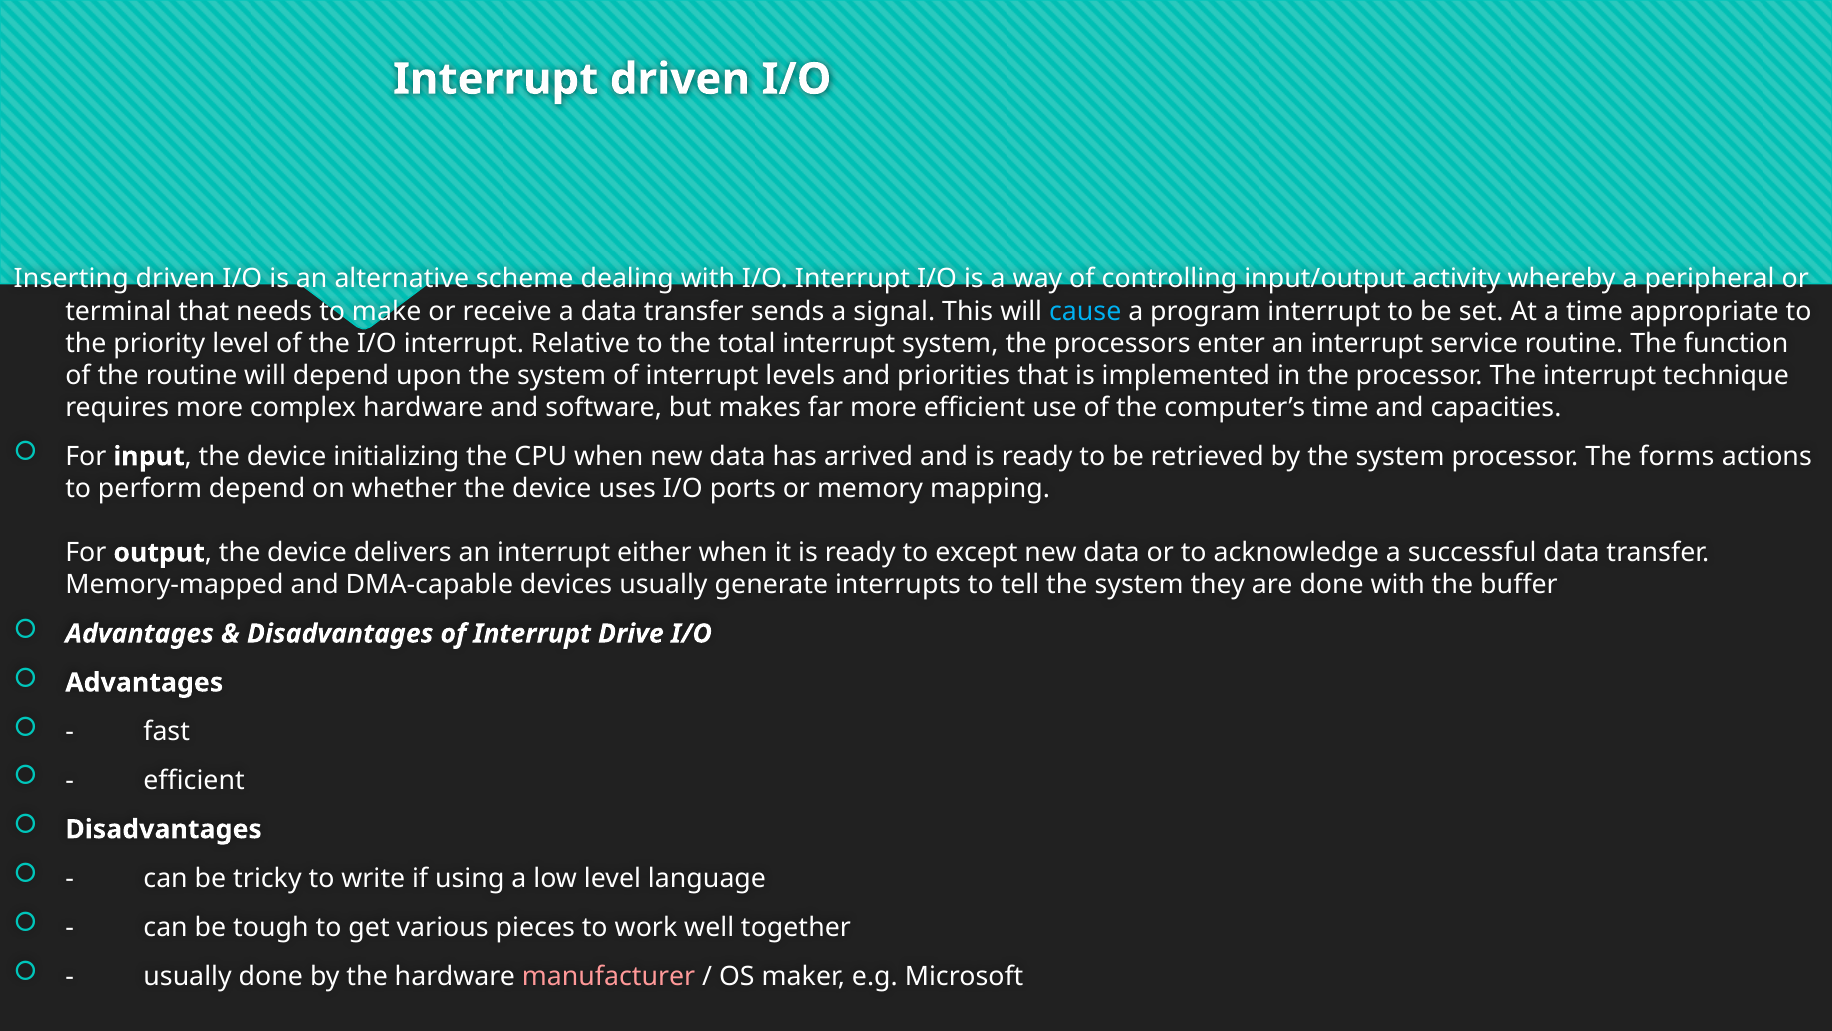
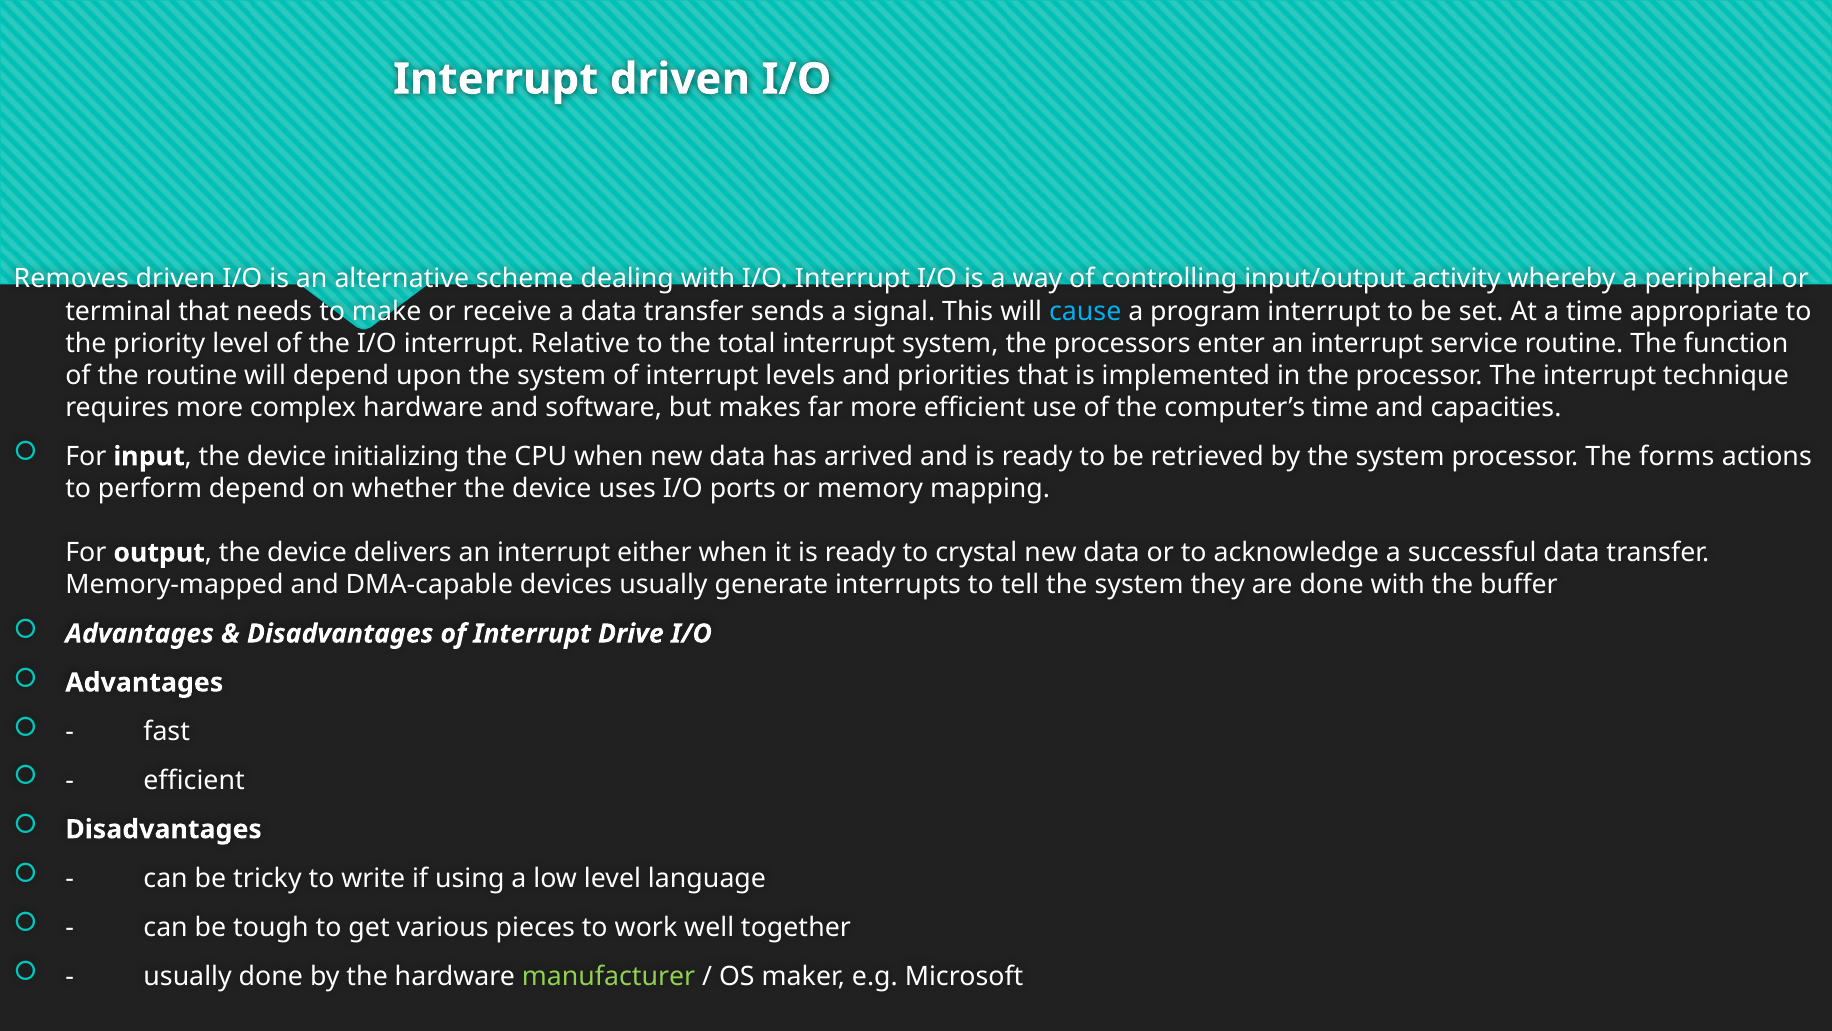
Inserting: Inserting -> Removes (71, 279)
except: except -> crystal (976, 552)
manufacturer colour: pink -> light green (609, 976)
